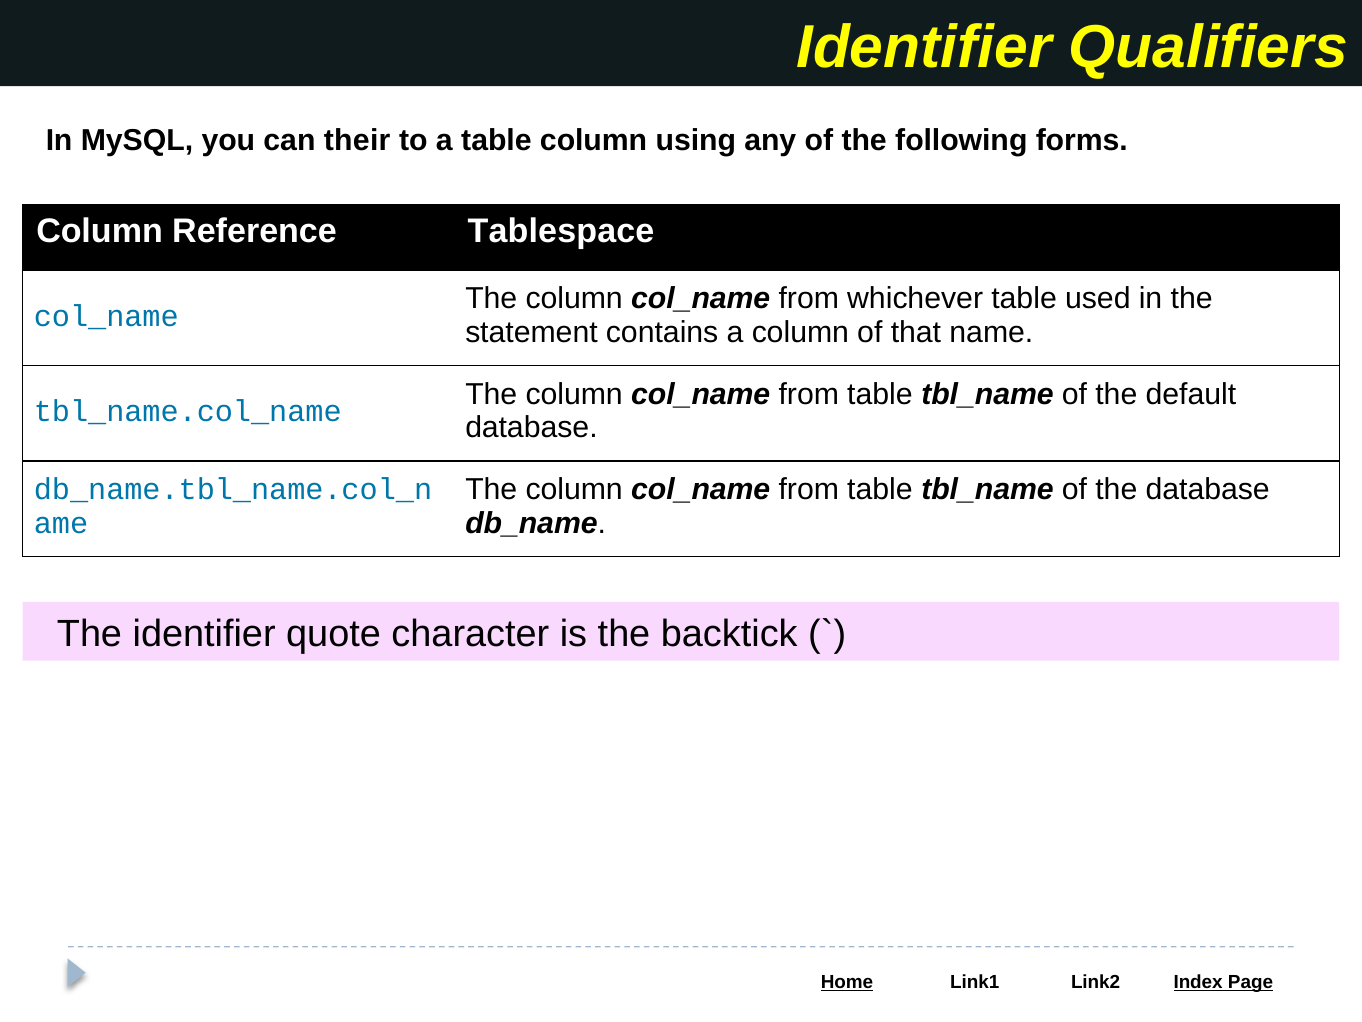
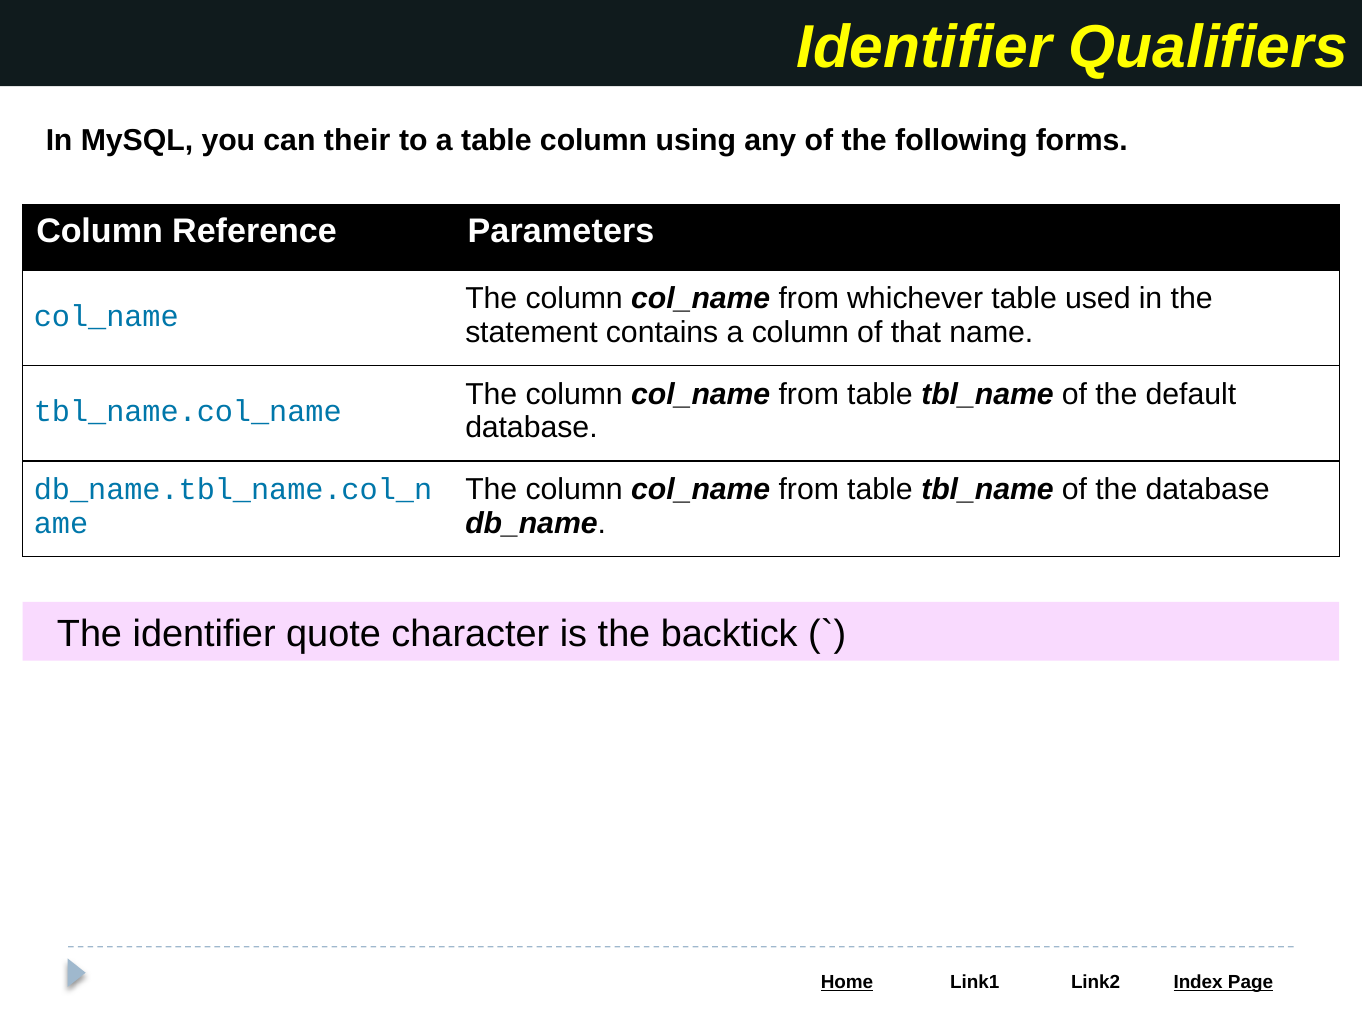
Tablespace: Tablespace -> Parameters (561, 231)
